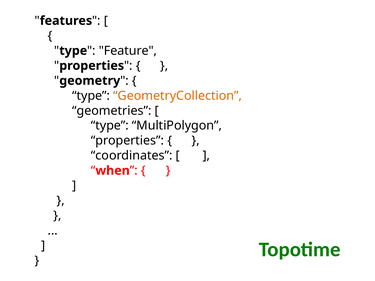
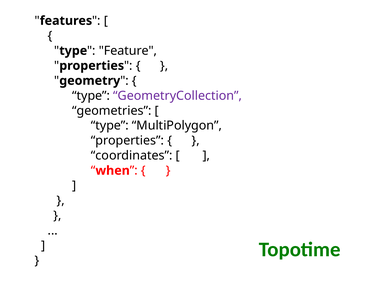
GeometryCollection colour: orange -> purple (178, 96)
